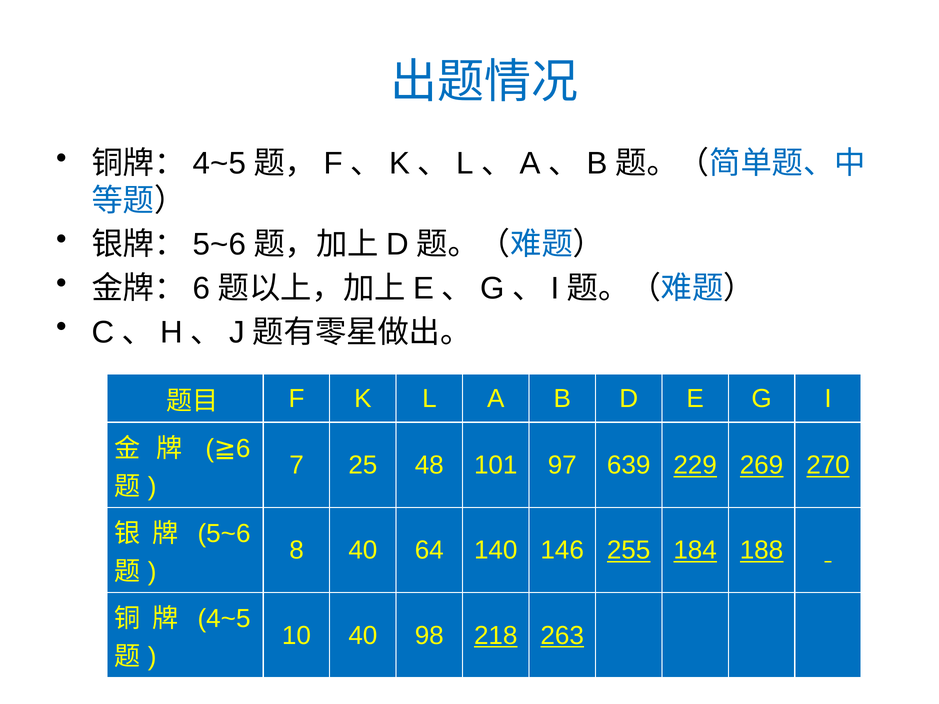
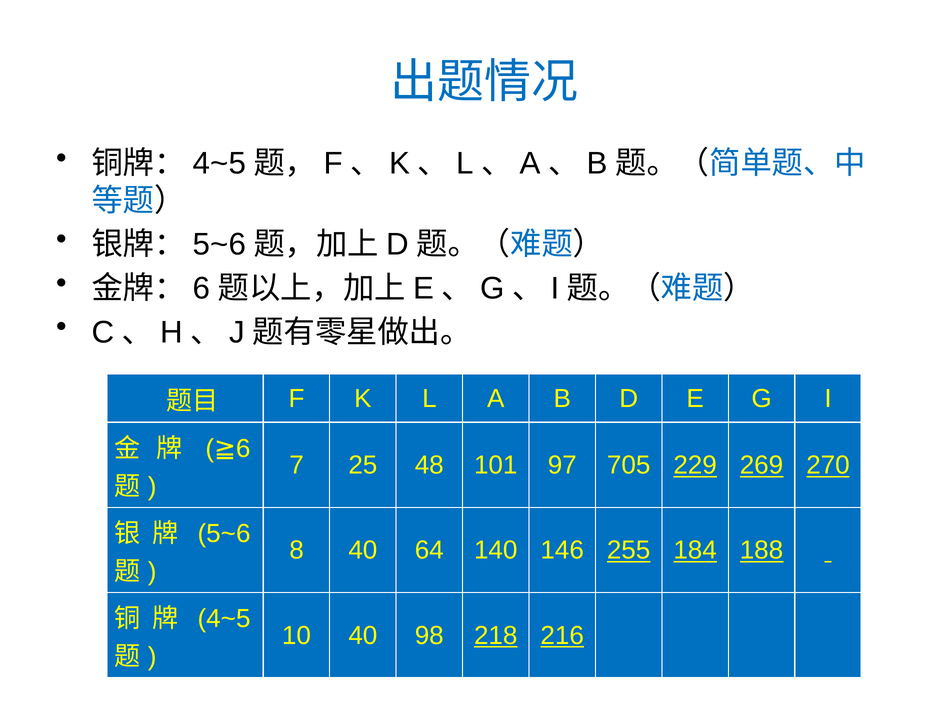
639: 639 -> 705 (629, 465)
263: 263 -> 216 (562, 636)
